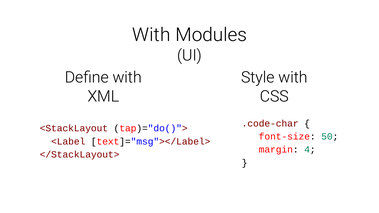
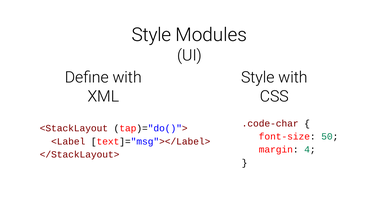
With: With -> Style (151, 35)
